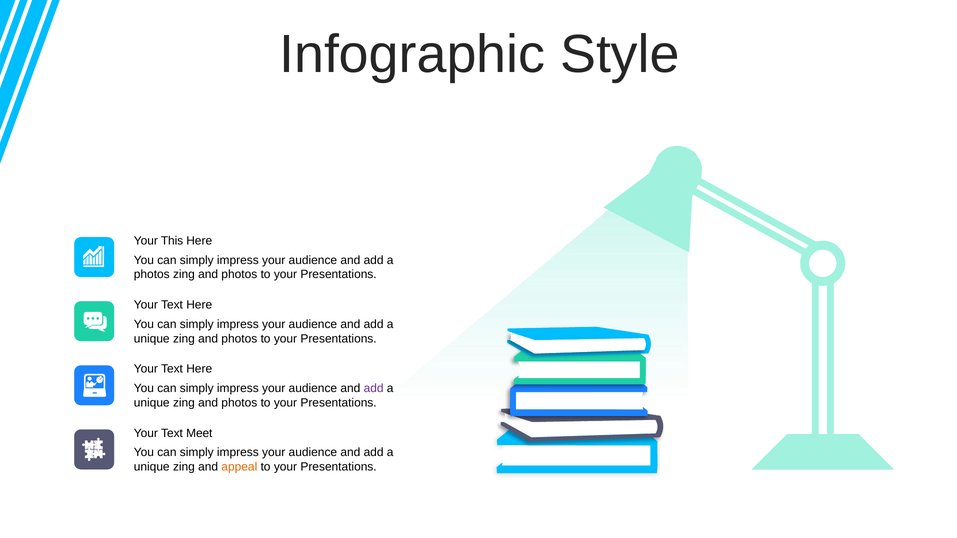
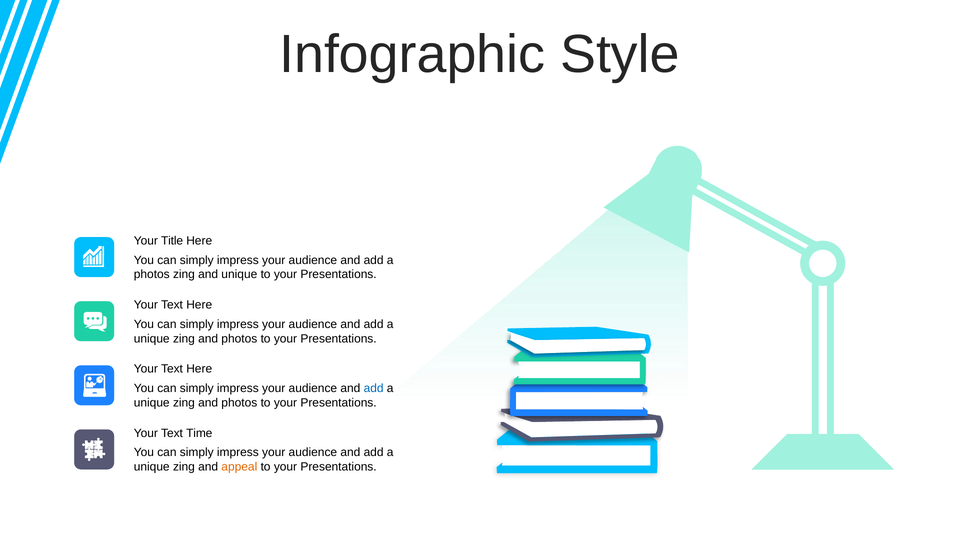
This: This -> Title (172, 241)
photos: photos -> unique (239, 275)
add colour: purple -> blue (374, 389)
Meet: Meet -> Time (199, 433)
